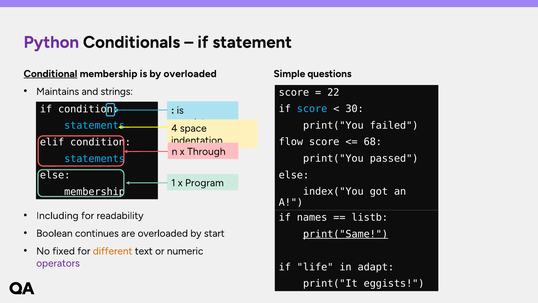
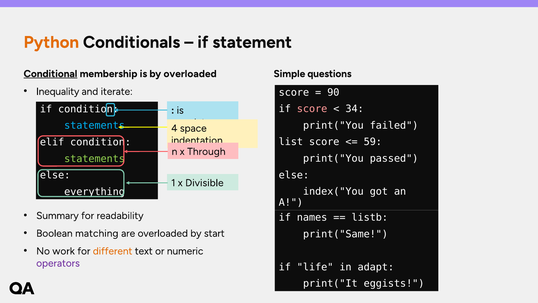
Python colour: purple -> orange (51, 42)
Maintains: Maintains -> Inequality (58, 91)
strings: strings -> iterate (117, 91)
22: 22 -> 90 (333, 92)
score colour: light blue -> pink (312, 109)
30: 30 -> 34 (355, 109)
flow: flow -> list (291, 142)
68: 68 -> 59 (373, 142)
statements colour: light blue -> light green (95, 158)
Program: Program -> Divisible (204, 183)
membership: membership -> everything (95, 192)
Including: Including -> Summary (57, 215)
continues: continues -> matching (97, 233)
print("Same underline: present -> none (345, 234)
fixed: fixed -> work (64, 251)
